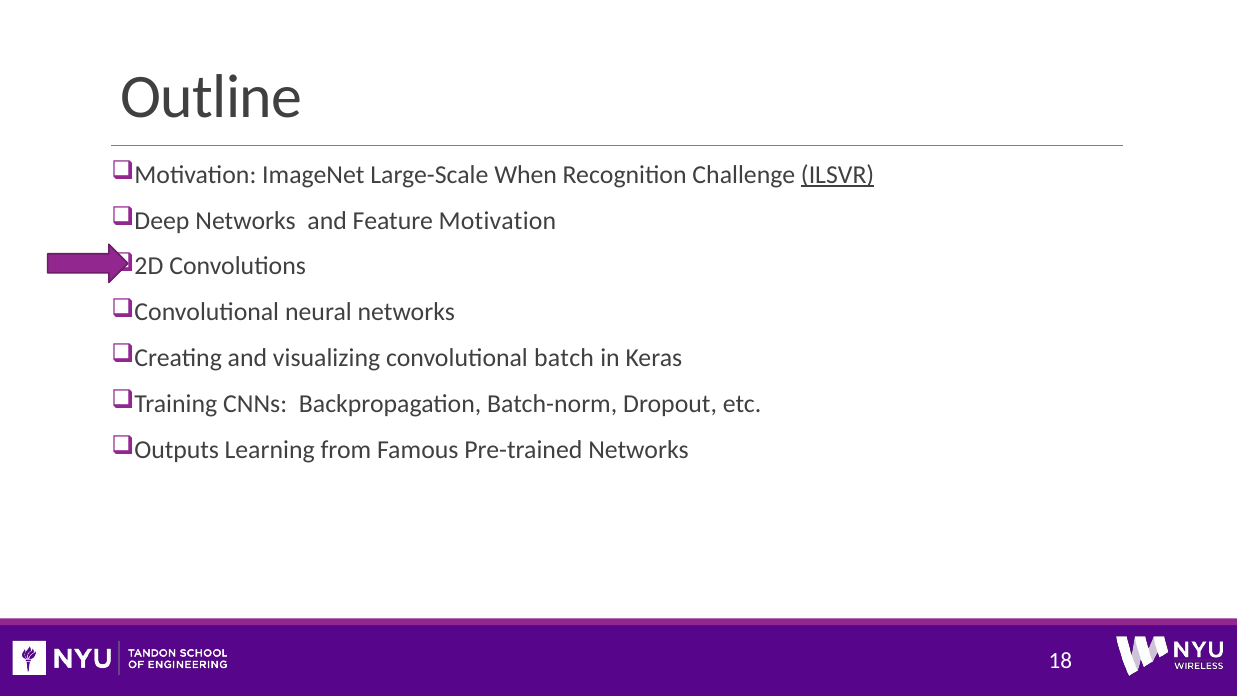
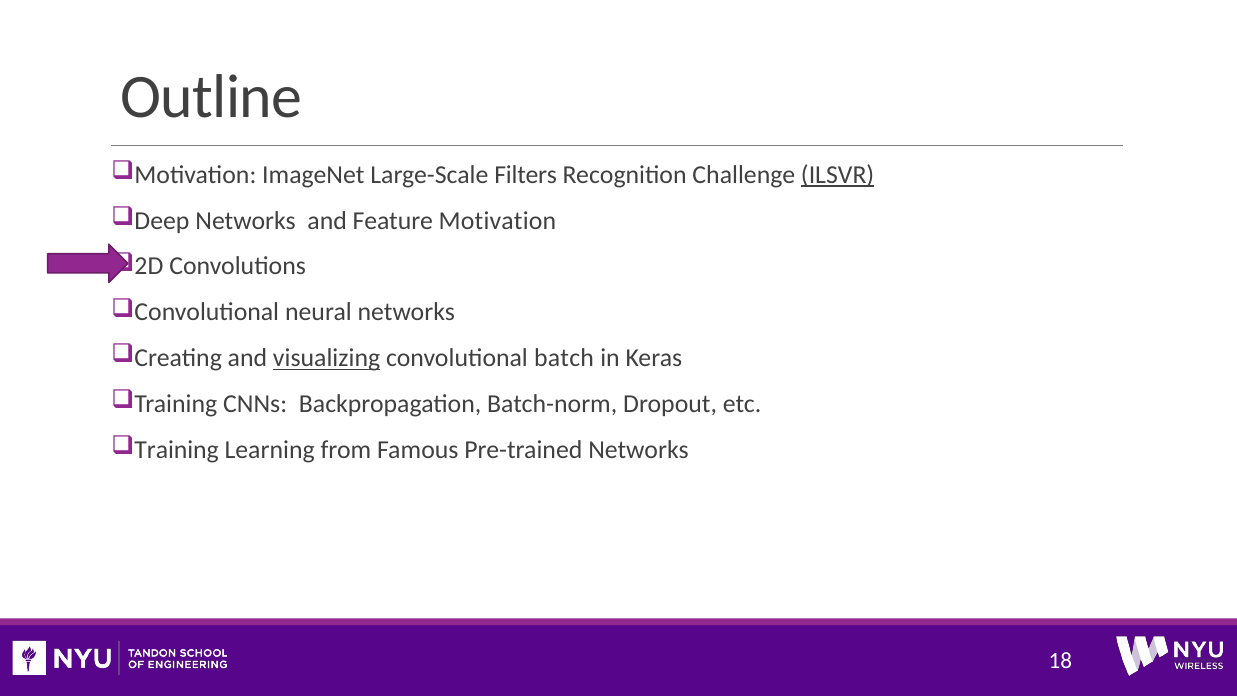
When: When -> Filters (526, 175)
visualizing underline: none -> present (327, 358)
Outputs: Outputs -> Training (177, 450)
